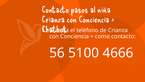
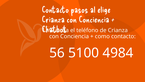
niña: niña -> elige (104, 10)
4666: 4666 -> 4984 (118, 53)
